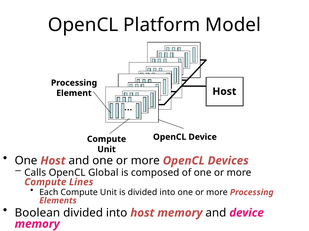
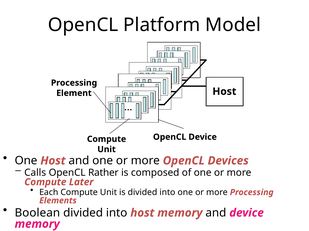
Global: Global -> Rather (103, 173)
Lines: Lines -> Later (81, 183)
